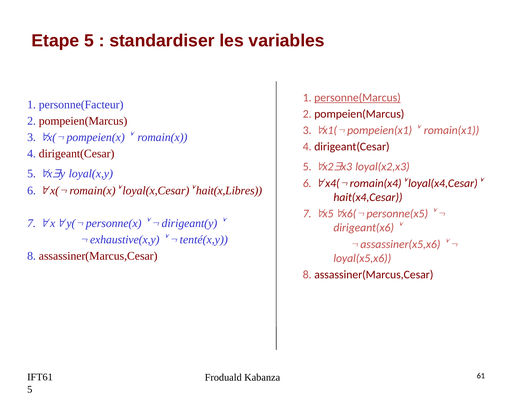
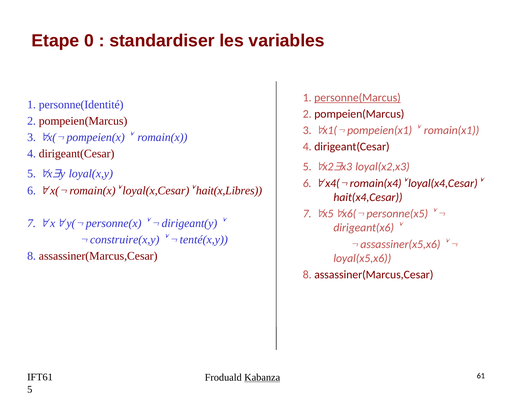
Etape 5: 5 -> 0 (89, 41)
personne(Facteur: personne(Facteur -> personne(Identité (81, 105)
exhaustive(x,y: exhaustive(x,y -> construire(x,y (125, 240)
Kabanza underline: none -> present (262, 378)
